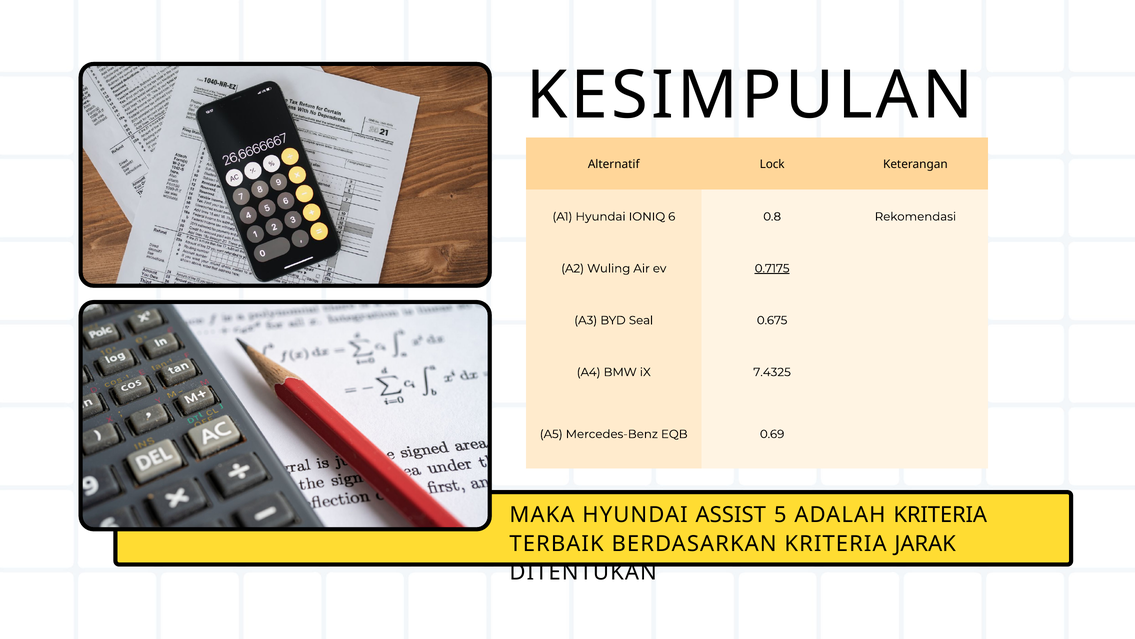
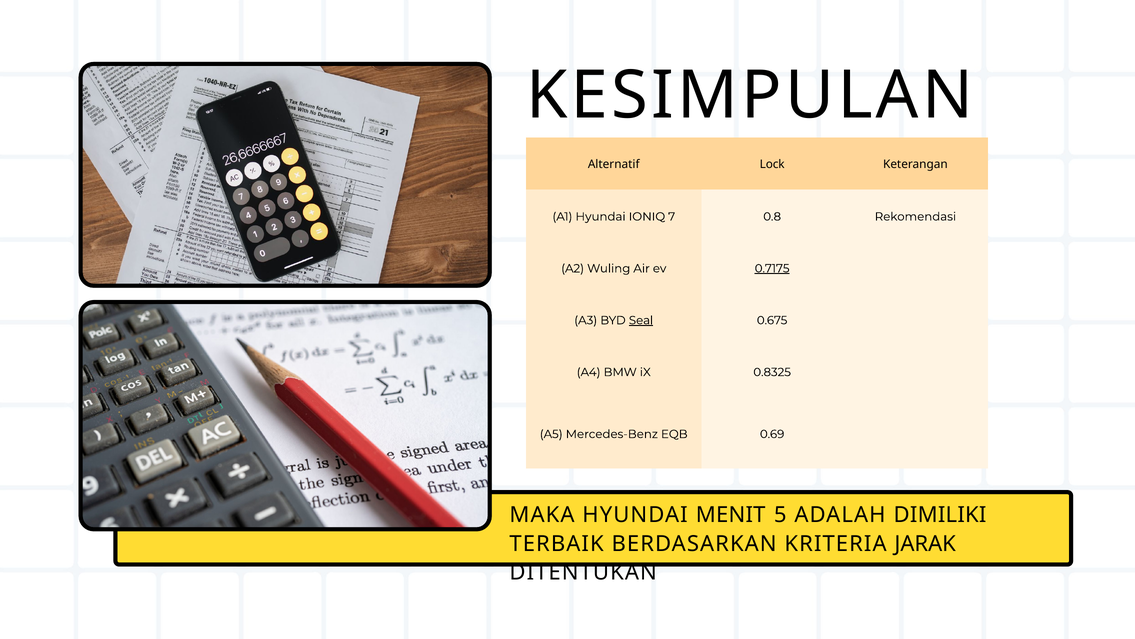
6: 6 -> 7 (672, 216)
Seal underline: none -> present (641, 320)
7.4325: 7.4325 -> 0.8325 (772, 372)
ASSIST: ASSIST -> MENIT (731, 515)
ADALAH KRITERIA: KRITERIA -> DIMILIKI (940, 515)
